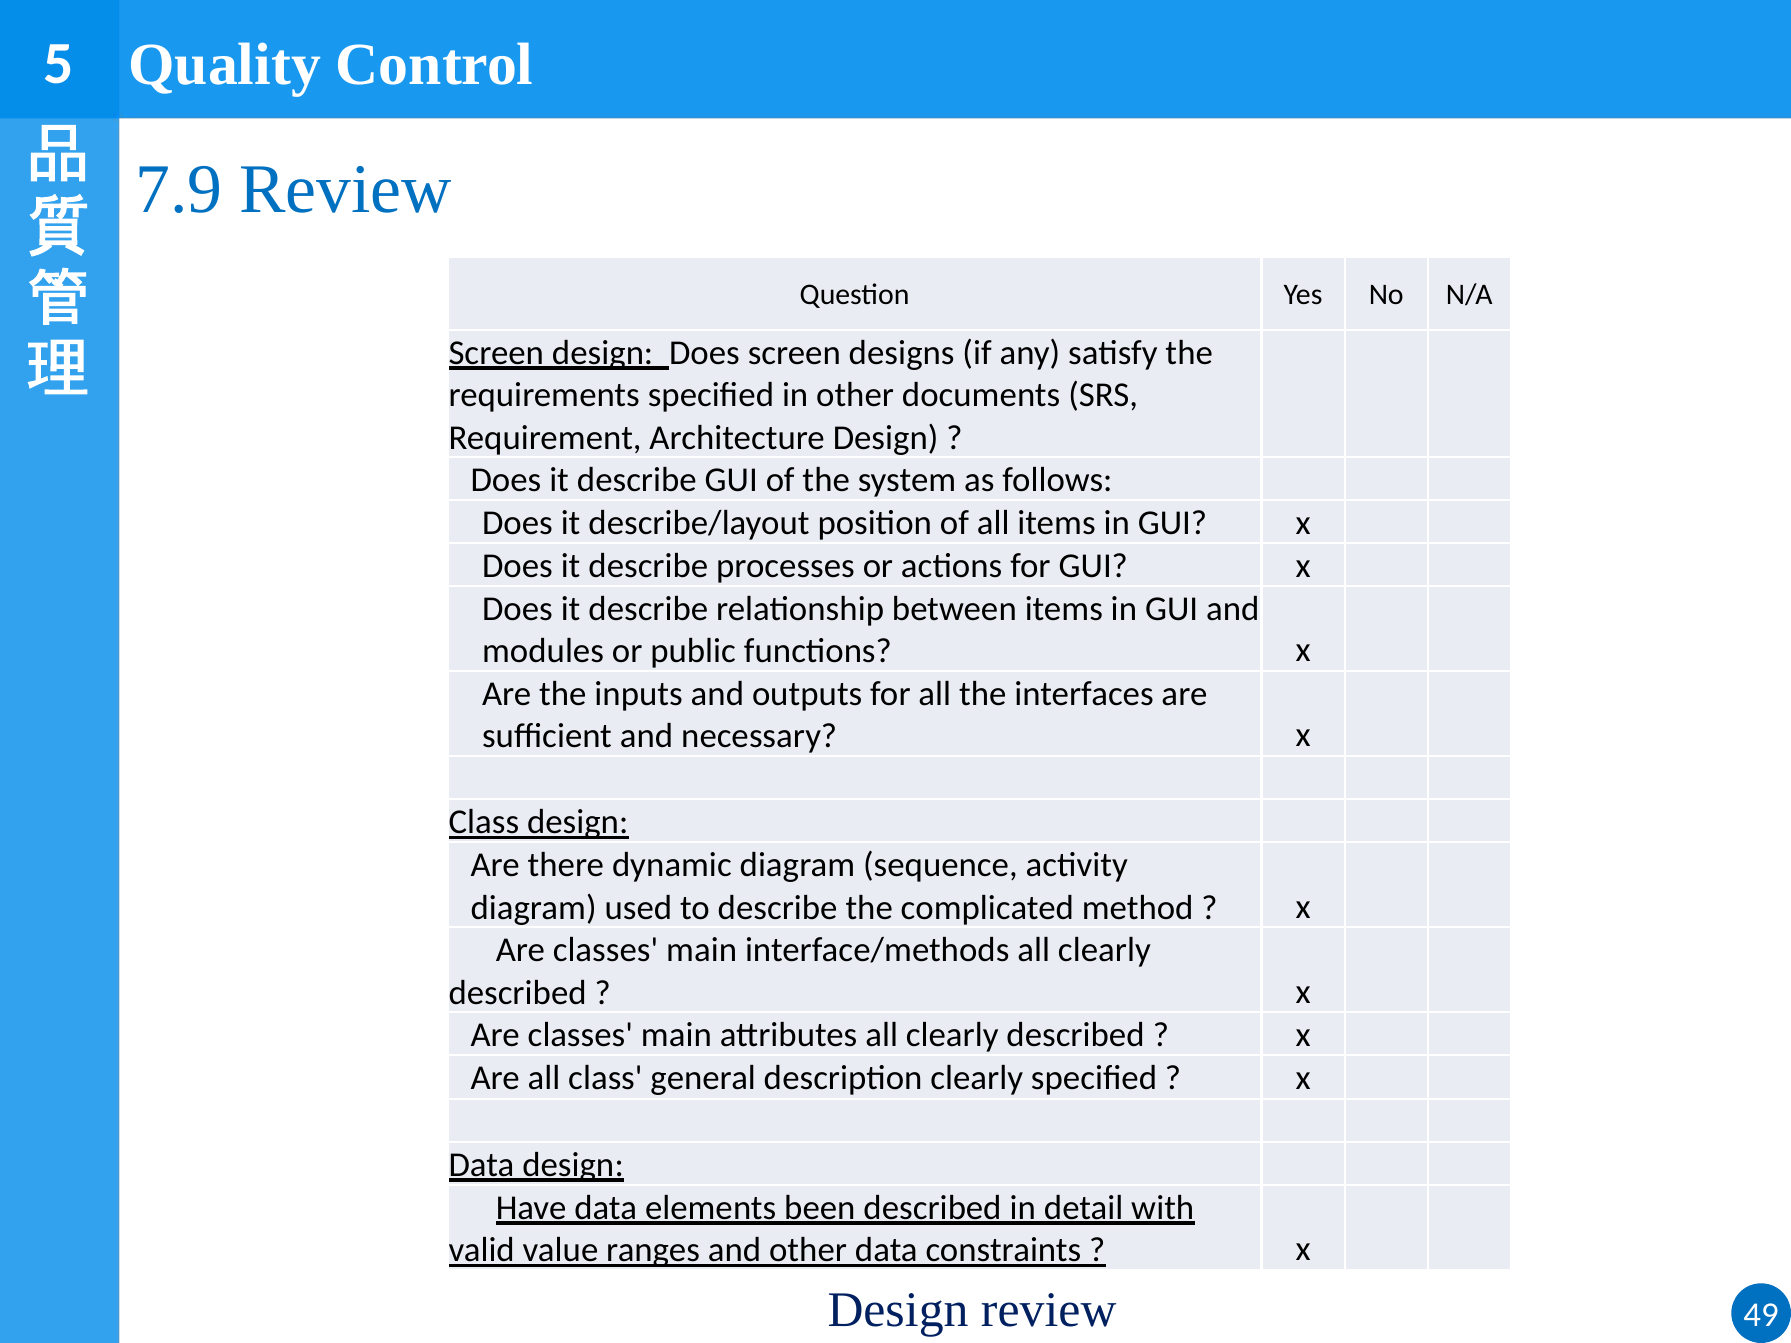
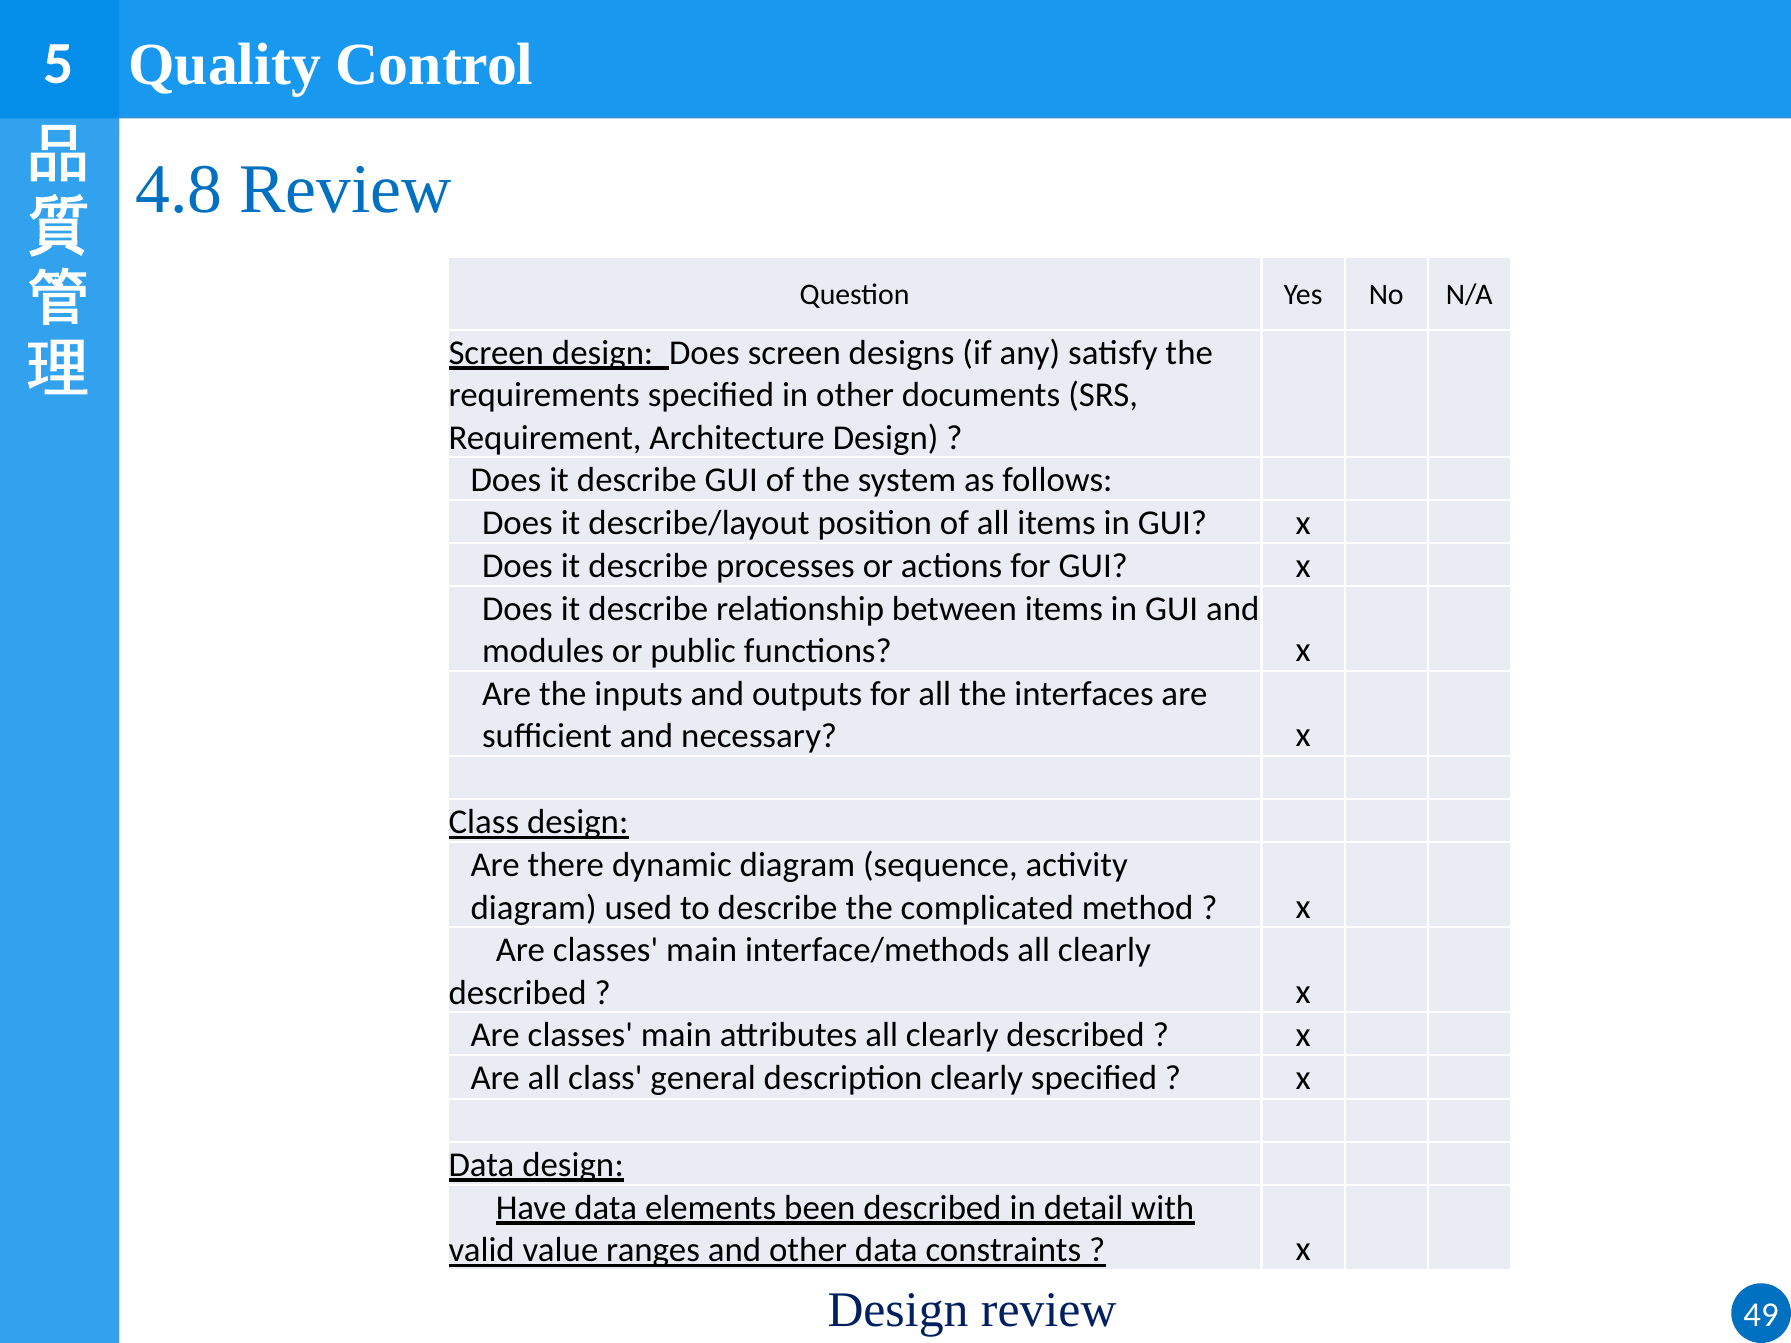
7.9: 7.9 -> 4.8 (179, 189)
